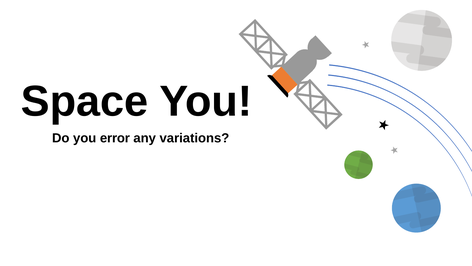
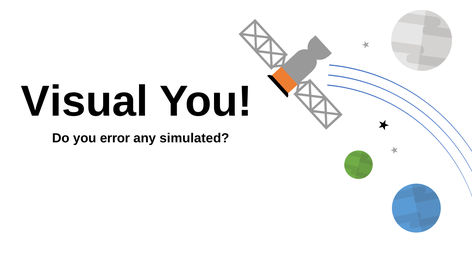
Space: Space -> Visual (85, 101)
variations: variations -> simulated (194, 138)
